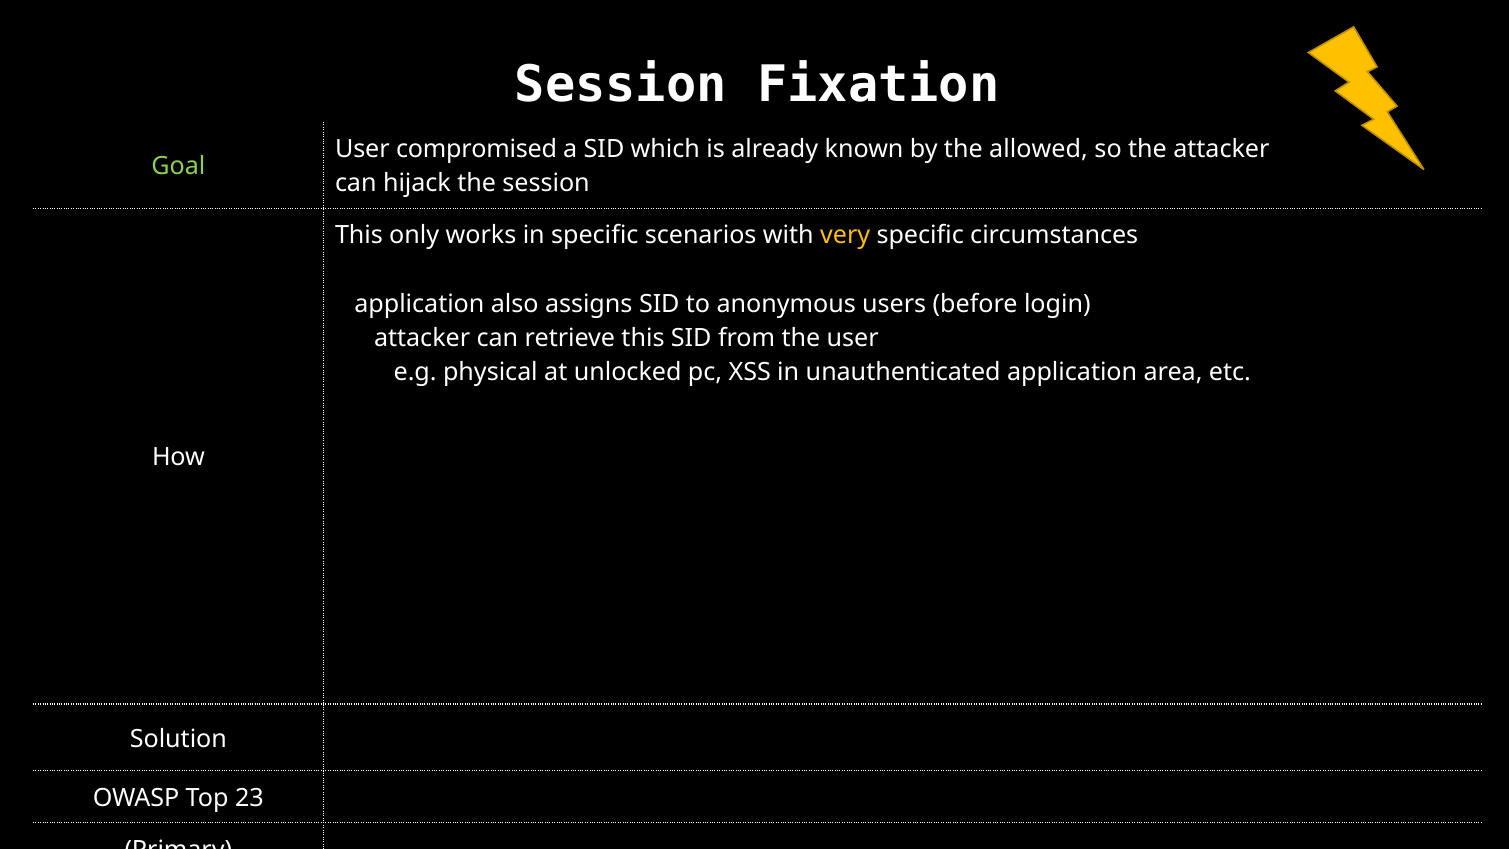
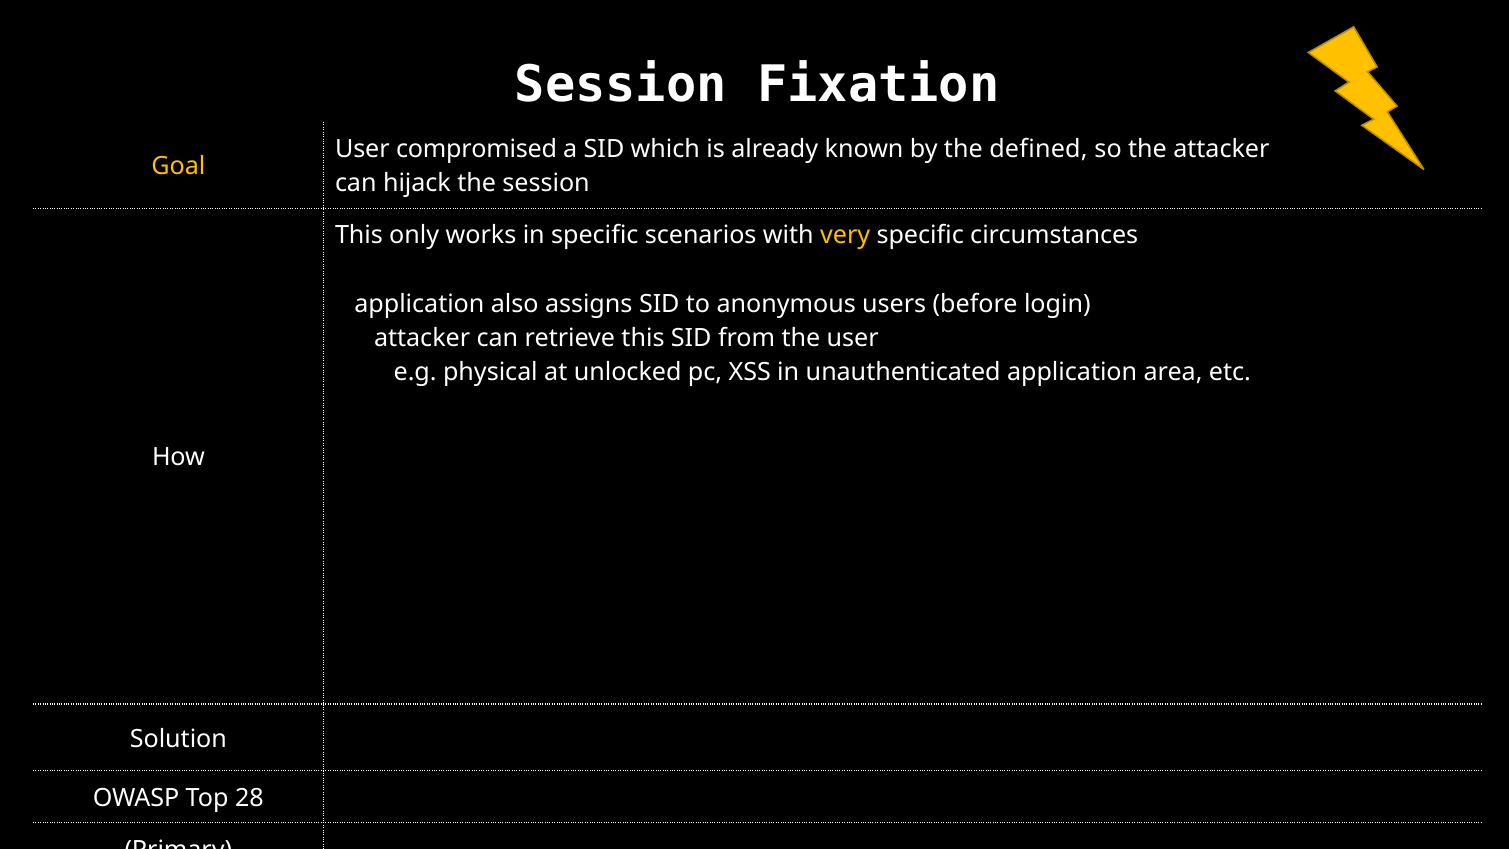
allowed: allowed -> defined (1038, 149)
Goal colour: light green -> yellow (178, 167)
23: 23 -> 28 (249, 798)
